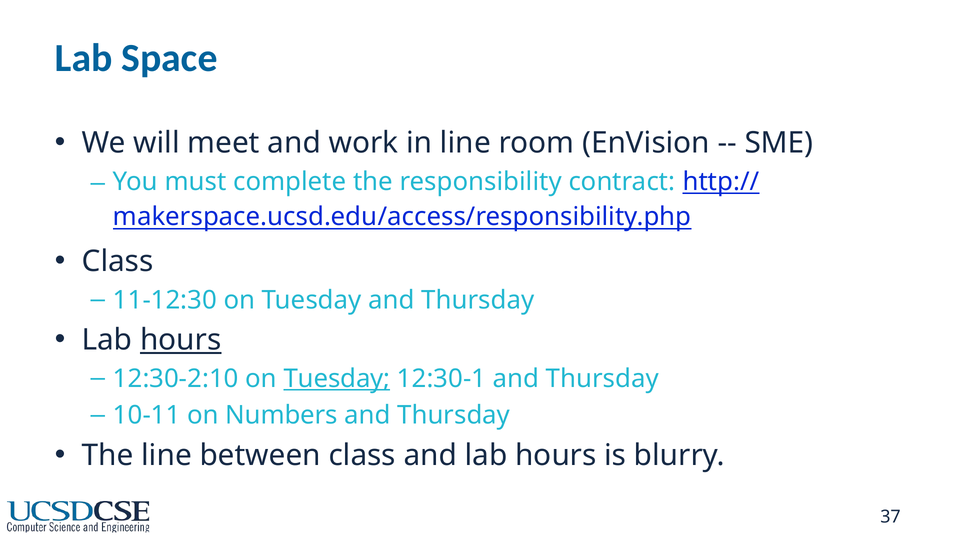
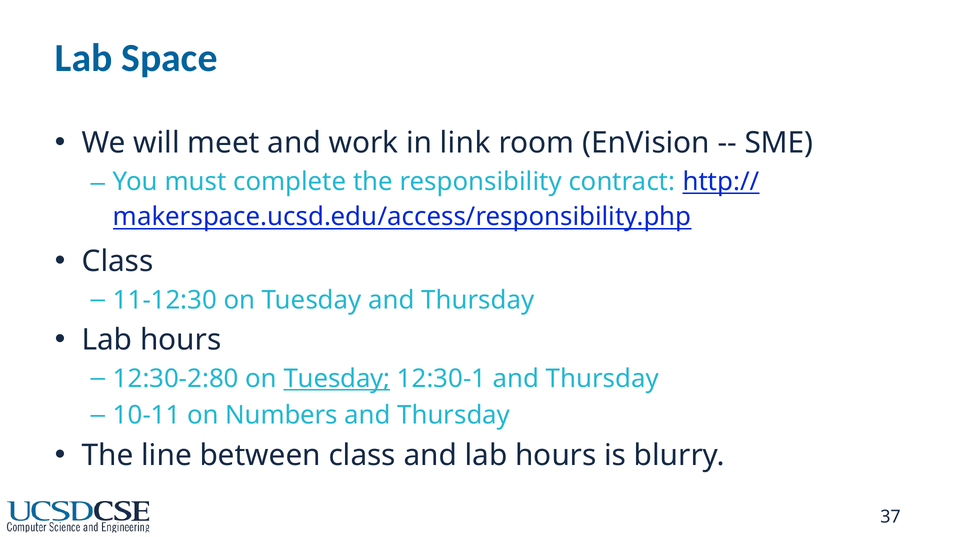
in line: line -> link (465, 143)
hours underline: present -> none (181, 340)
12:30-2:10: 12:30-2:10 -> 12:30-2:80 (176, 378)
